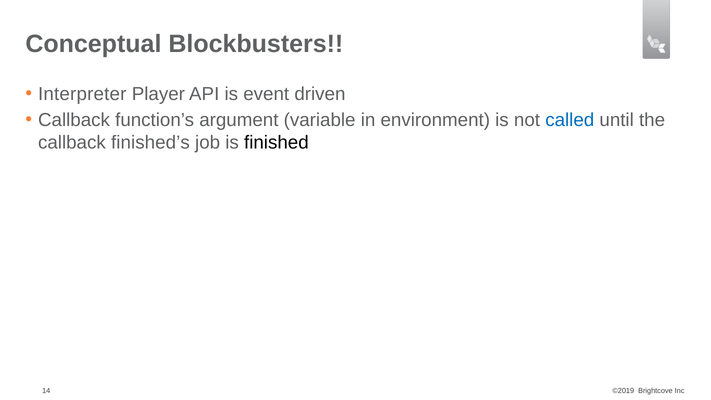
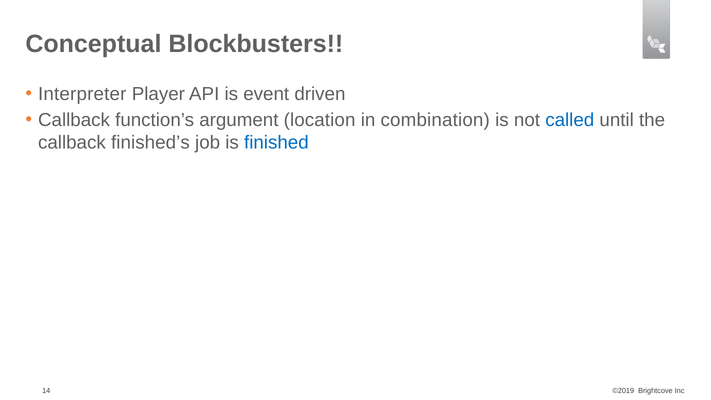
variable: variable -> location (320, 120)
environment: environment -> combination (435, 120)
finished colour: black -> blue (276, 142)
